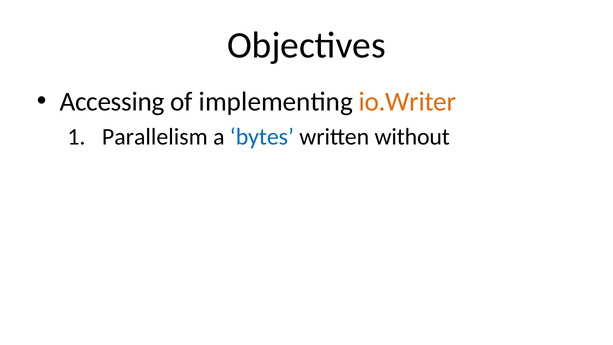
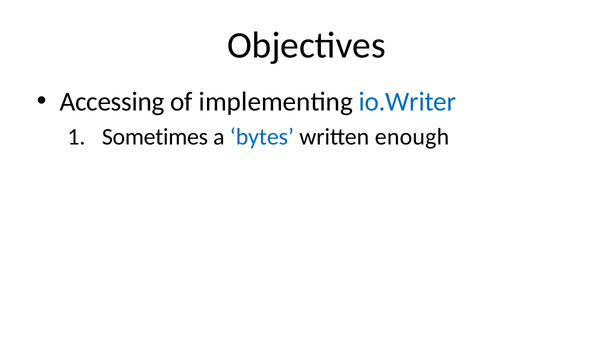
io.Writer colour: orange -> blue (408, 102)
Parallelism: Parallelism -> Sometimes (155, 137)
without: without -> enough (412, 137)
